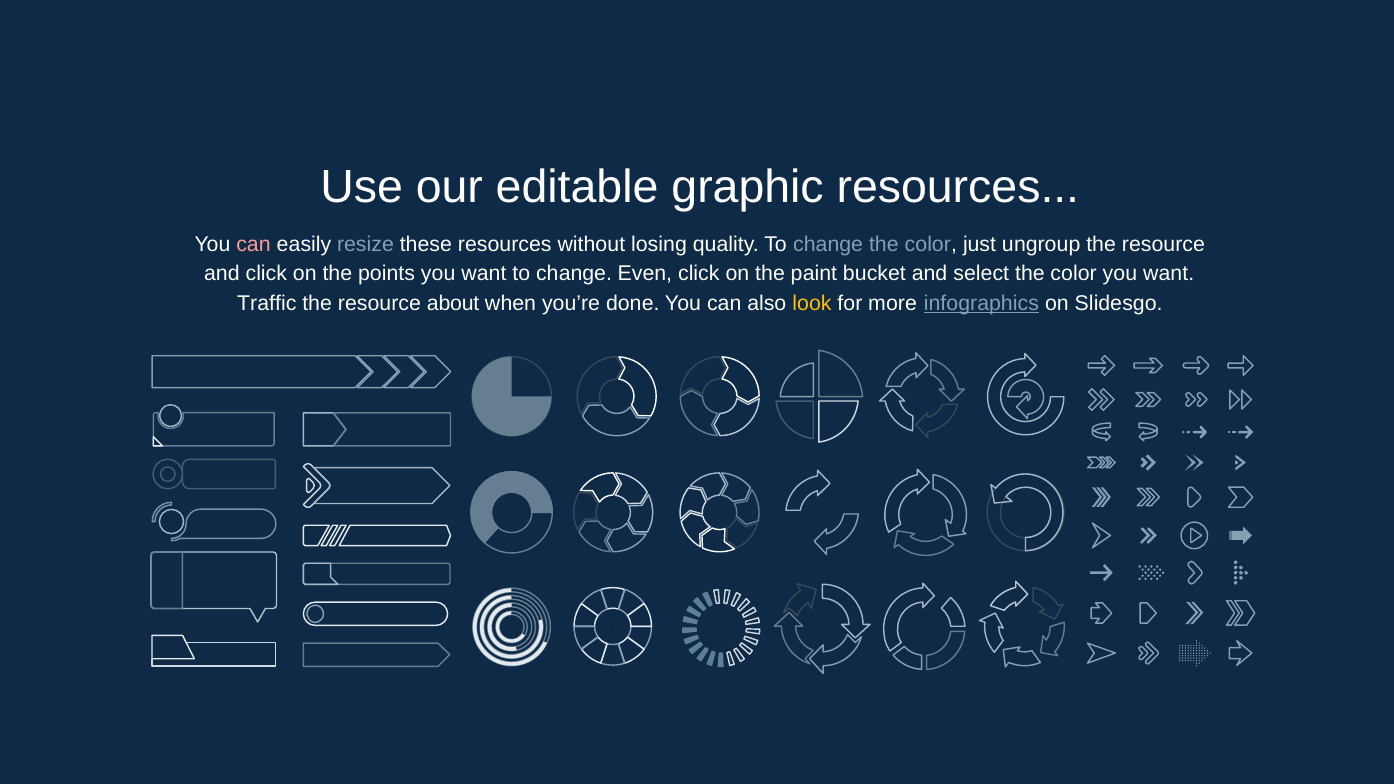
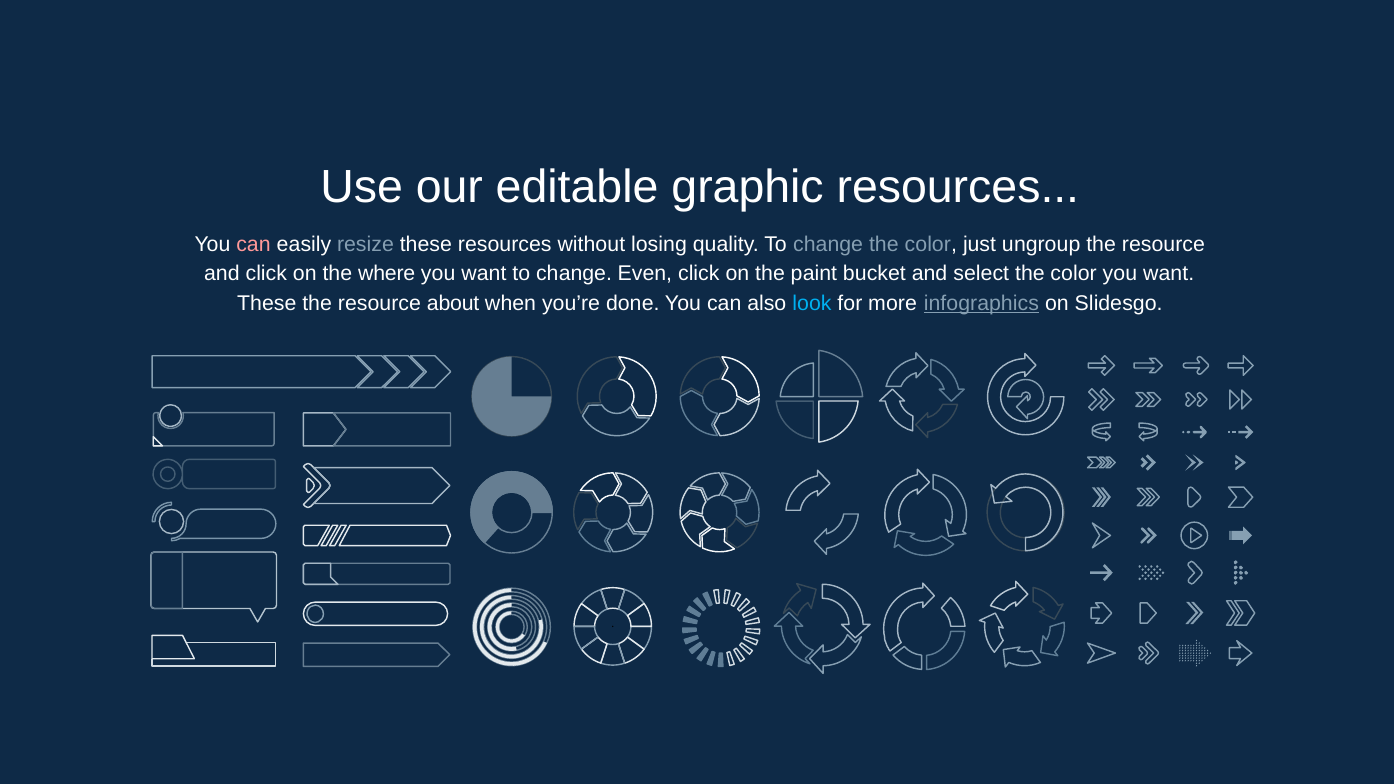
points: points -> where (387, 274)
Traffic: Traffic -> These (267, 303)
look colour: yellow -> light blue (812, 303)
